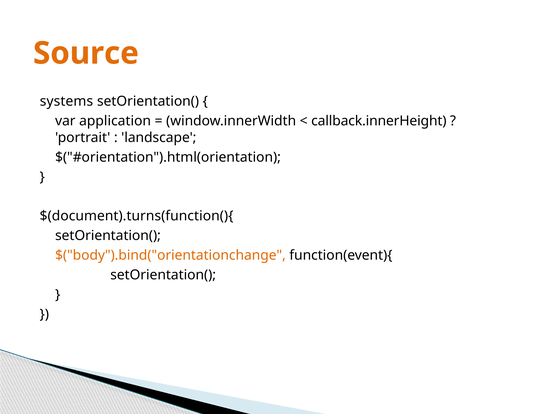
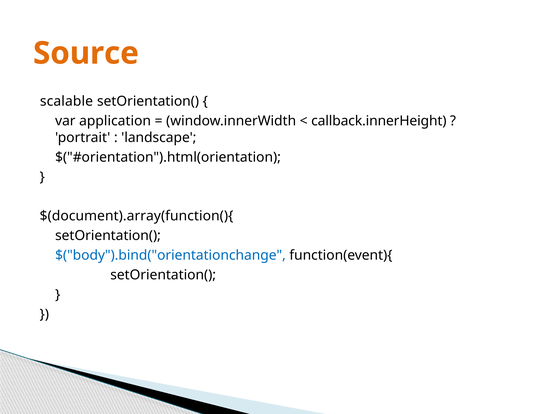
systems: systems -> scalable (66, 101)
$(document).turns(function(){: $(document).turns(function(){ -> $(document).array(function(){ (137, 216)
$("body").bind("orientationchange colour: orange -> blue (170, 255)
